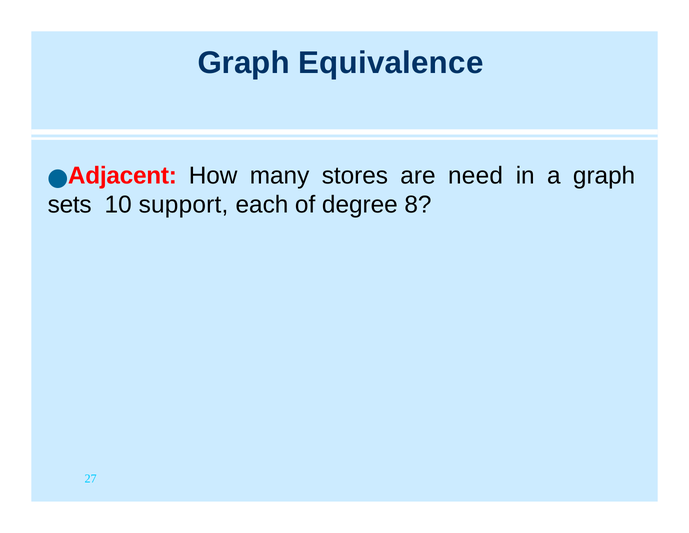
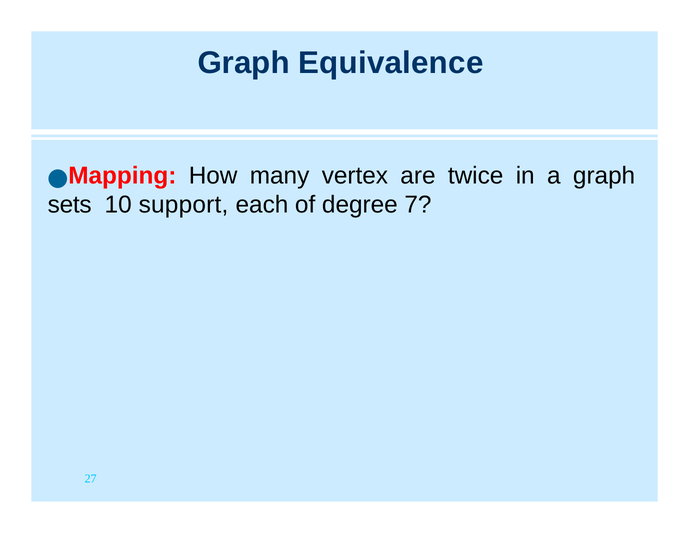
Adjacent: Adjacent -> Mapping (122, 175)
stores: stores -> vertex (355, 175)
need: need -> twice (476, 175)
8: 8 -> 7 (418, 205)
